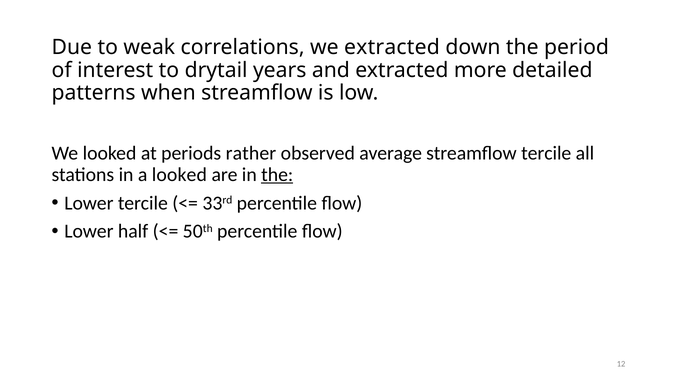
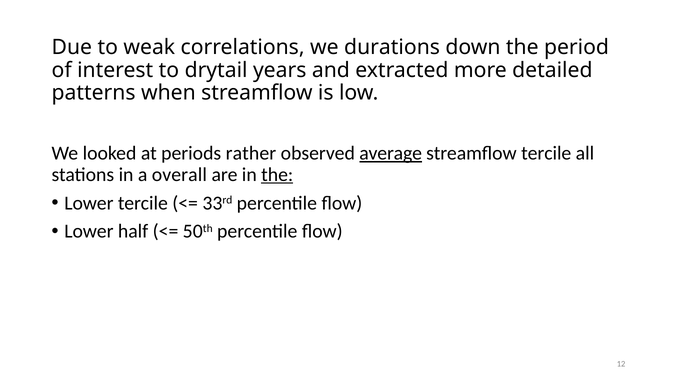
we extracted: extracted -> durations (392, 47)
average underline: none -> present (391, 153)
a looked: looked -> overall (179, 175)
